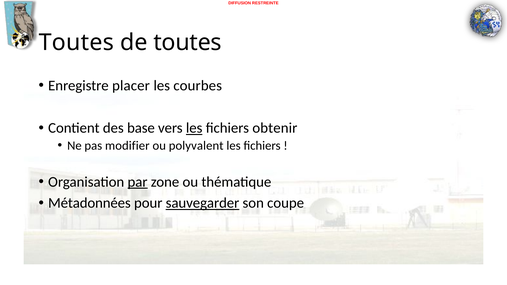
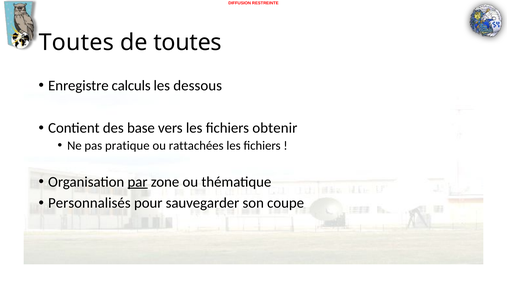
placer: placer -> calculs (131, 86)
courbes: courbes -> dessous (198, 86)
les underline: present -> none (194, 128)
modifier: modifier -> pratique (127, 146)
polyvalent: polyvalent -> rattachées (196, 146)
Métadonnées: Métadonnées -> Personnalisés (89, 203)
sauvegarder underline: present -> none (202, 203)
